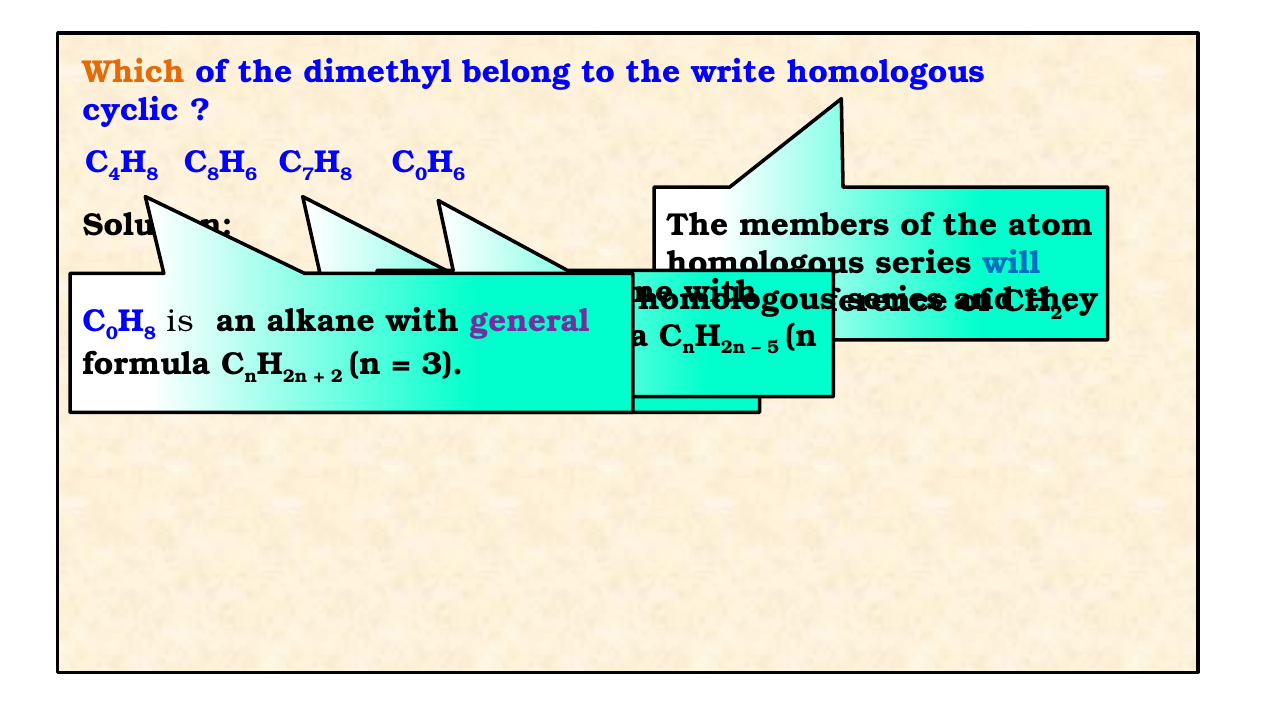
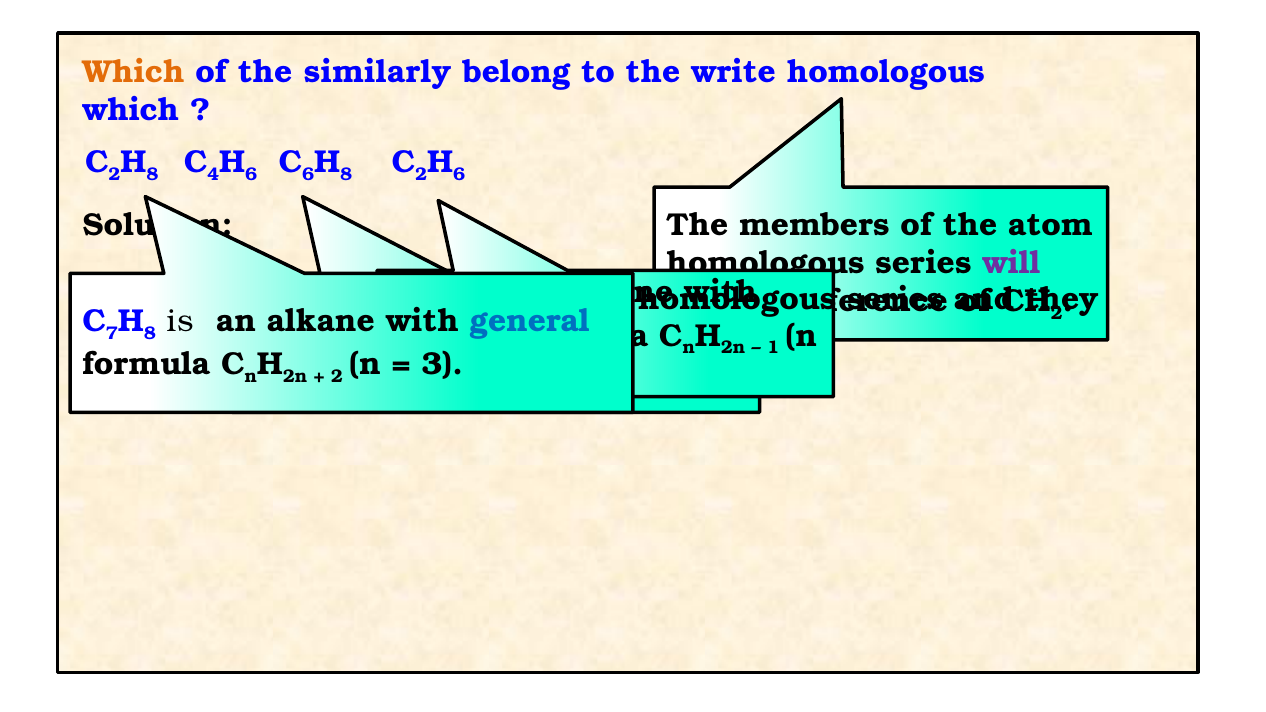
dimethyl: dimethyl -> similarly (378, 72)
cyclic: cyclic -> which (131, 110)
4: 4 -> 2 (114, 174)
8: 8 -> 4 (213, 174)
7: 7 -> 6 (308, 174)
0: 0 -> 2 (421, 174)
will colour: blue -> purple (1011, 263)
0: 0 -> 7 (112, 333)
general colour: purple -> blue (530, 321)
5: 5 -> 1 (773, 348)
